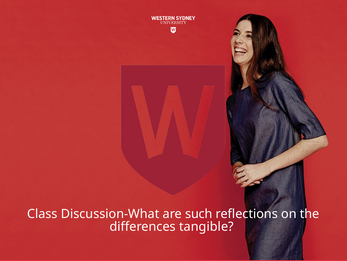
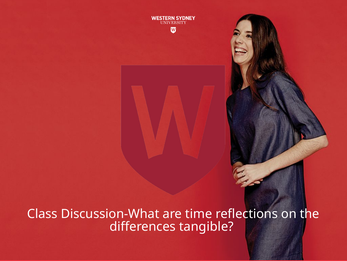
such: such -> time (199, 213)
